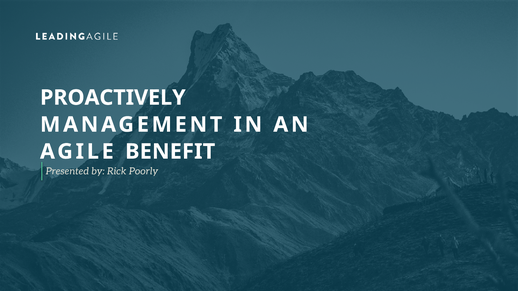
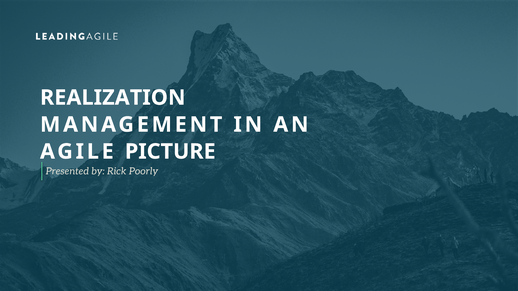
PROACTIVELY: PROACTIVELY -> REALIZATION (113, 98)
BENEFIT: BENEFIT -> PICTURE (170, 152)
